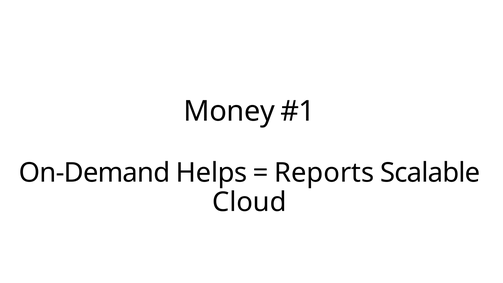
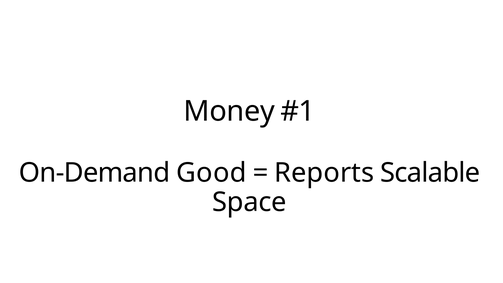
Helps: Helps -> Good (211, 173)
Cloud: Cloud -> Space (249, 202)
